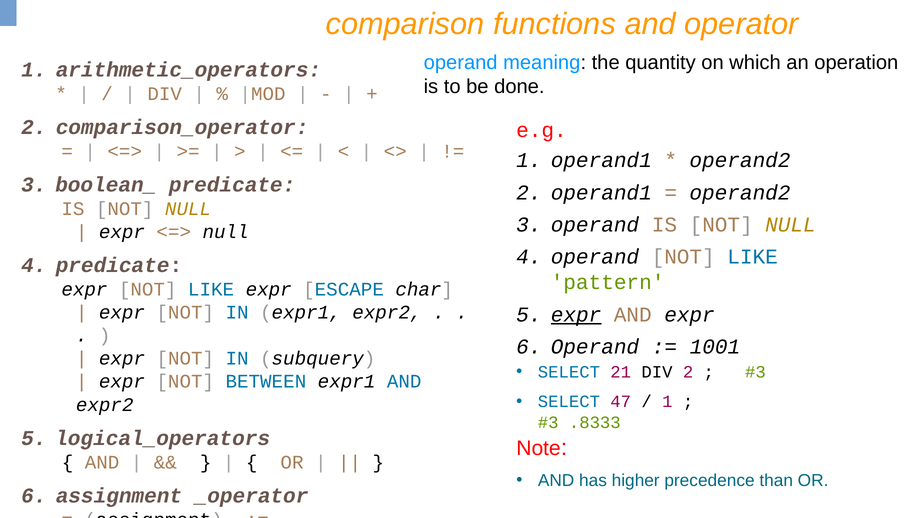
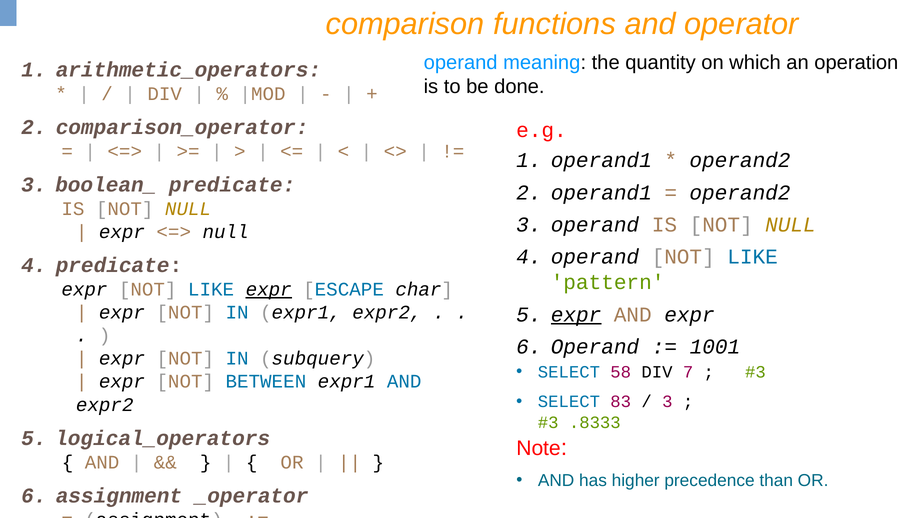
expr underline: none -> present (269, 290)
21: 21 -> 58 (621, 372)
DIV 2: 2 -> 7 (688, 372)
47: 47 -> 83 (621, 402)
1: 1 -> 3 (667, 402)
